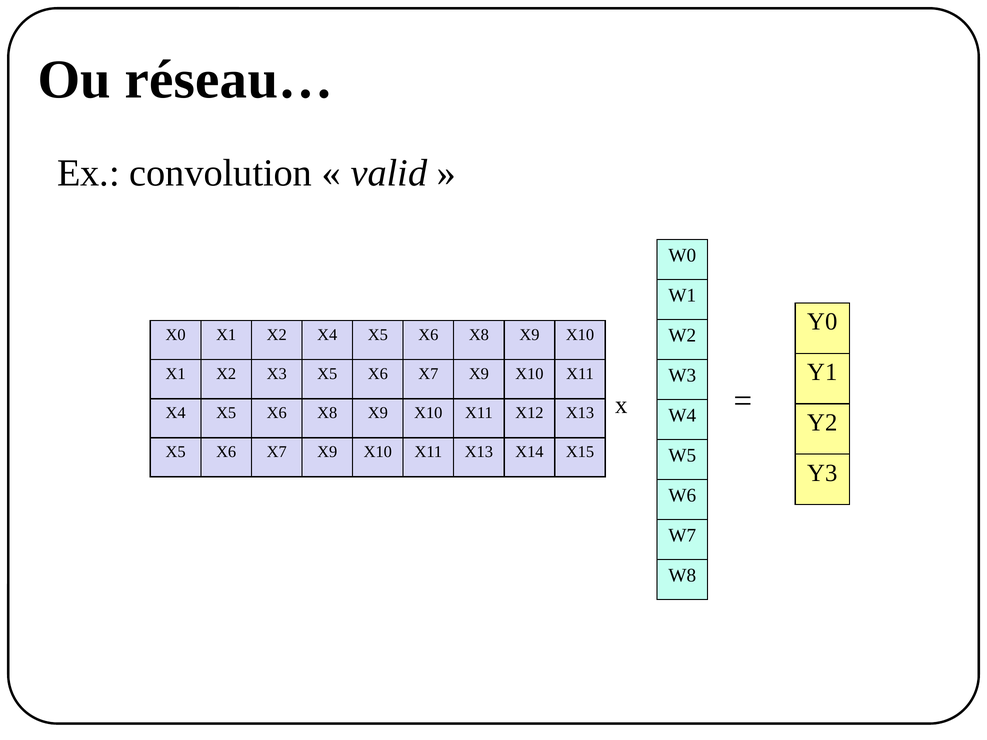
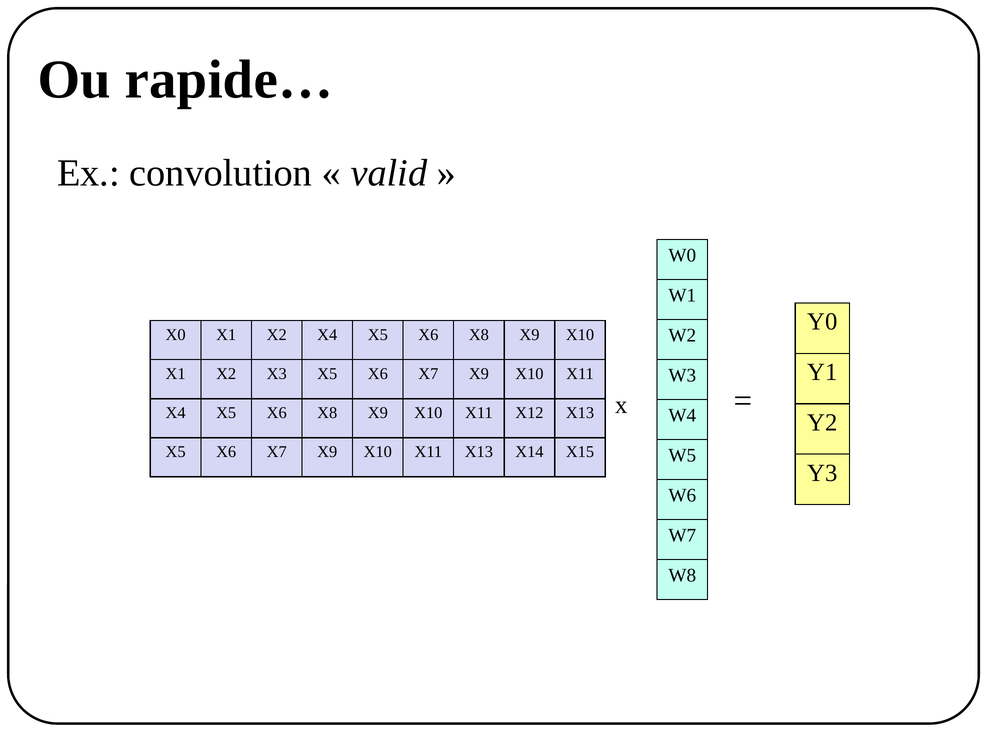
réseau…: réseau… -> rapide… (229, 80)
